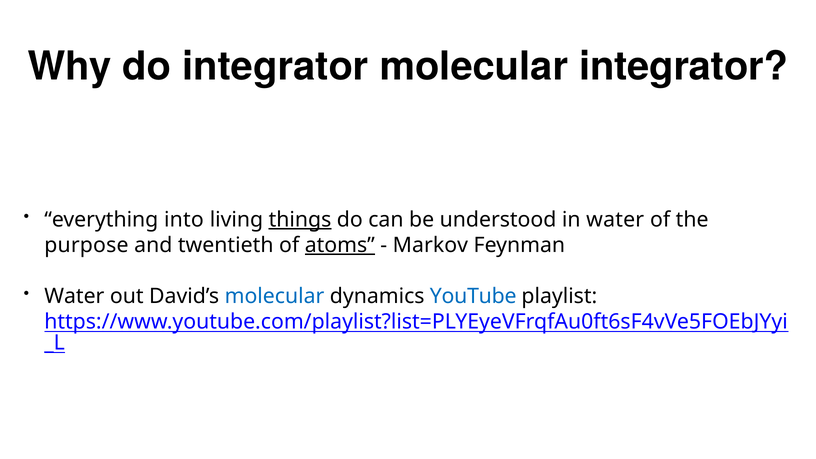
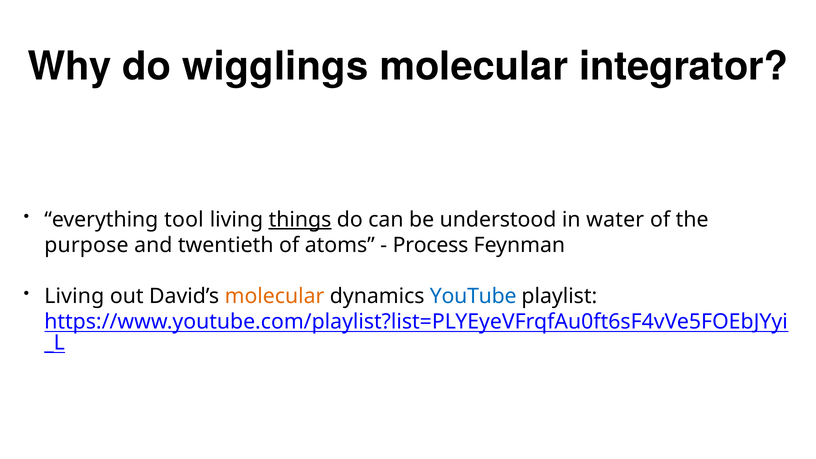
do integrator: integrator -> wigglings (275, 67)
into: into -> tool (184, 220)
atoms underline: present -> none (340, 245)
Markov: Markov -> Process (431, 245)
Water: Water -> Living (74, 296)
molecular colour: blue -> orange (274, 296)
